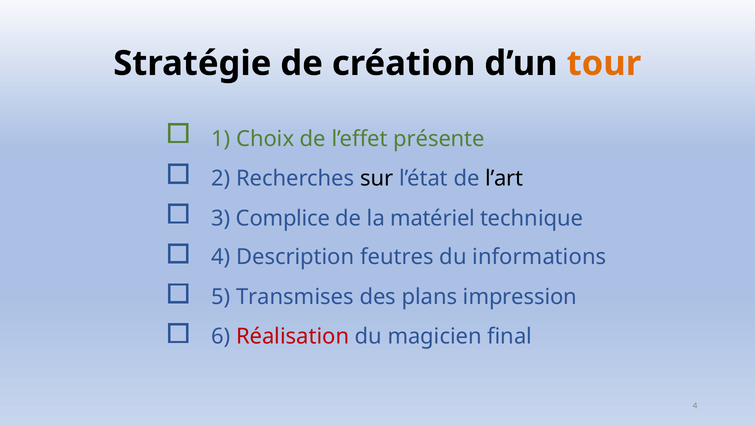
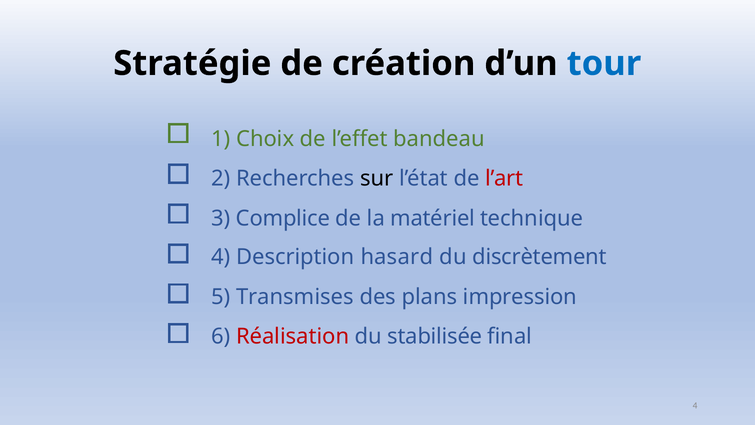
tour colour: orange -> blue (604, 63)
présente: présente -> bandeau (439, 139)
l’art colour: black -> red (504, 179)
feutres: feutres -> hasard (397, 257)
informations: informations -> discrètement (539, 257)
magicien: magicien -> stabilisée (435, 336)
